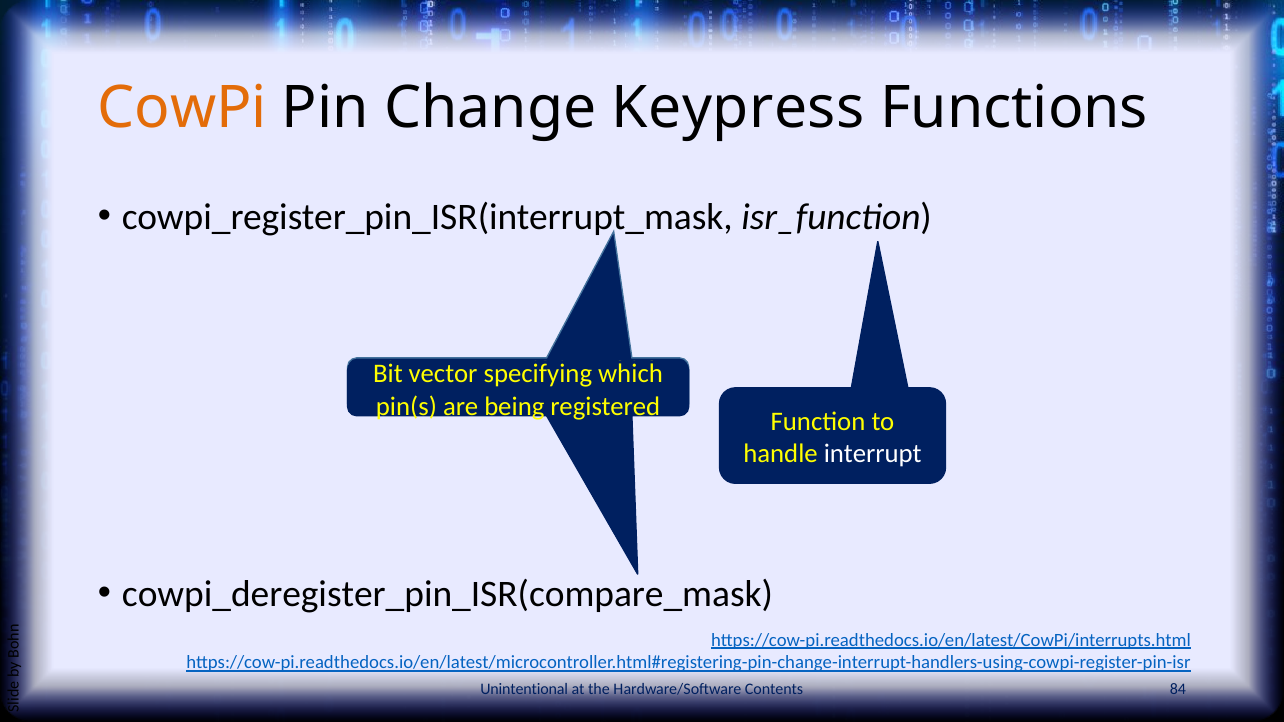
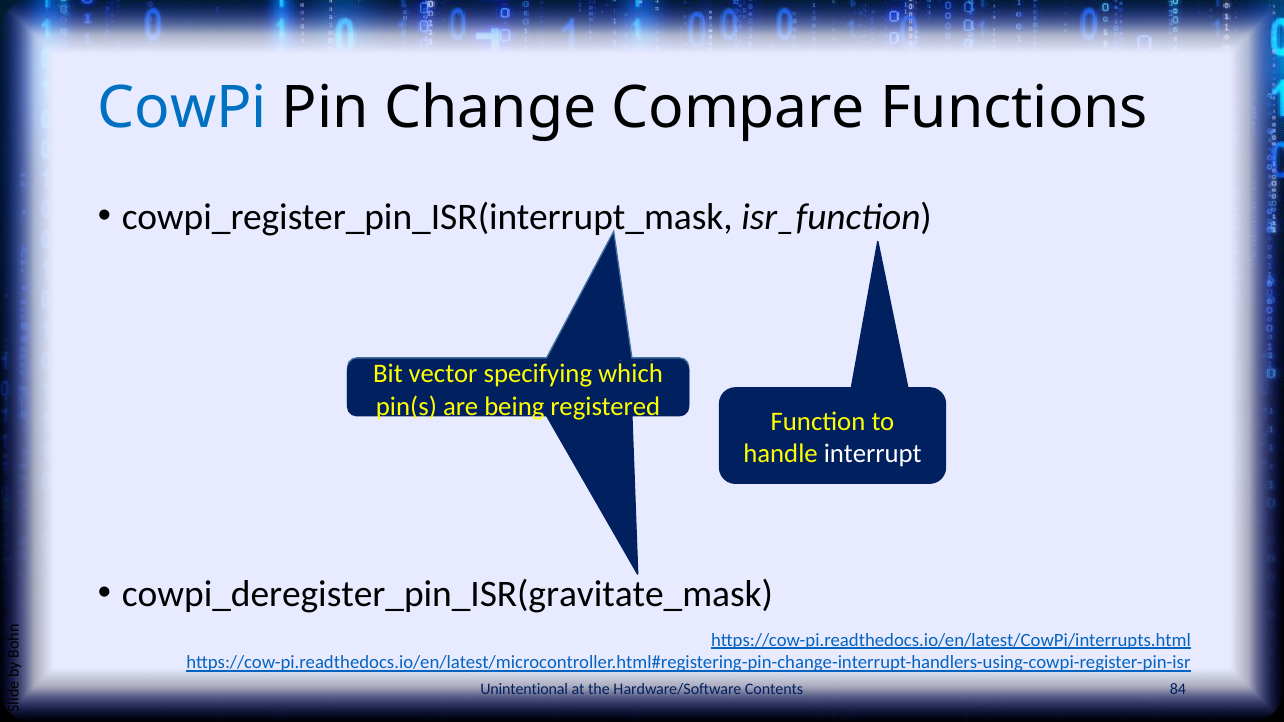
CowPi colour: orange -> blue (182, 108)
Keypress: Keypress -> Compare (738, 108)
cowpi_deregister_pin_ISR(compare_mask: cowpi_deregister_pin_ISR(compare_mask -> cowpi_deregister_pin_ISR(gravitate_mask (447, 594)
